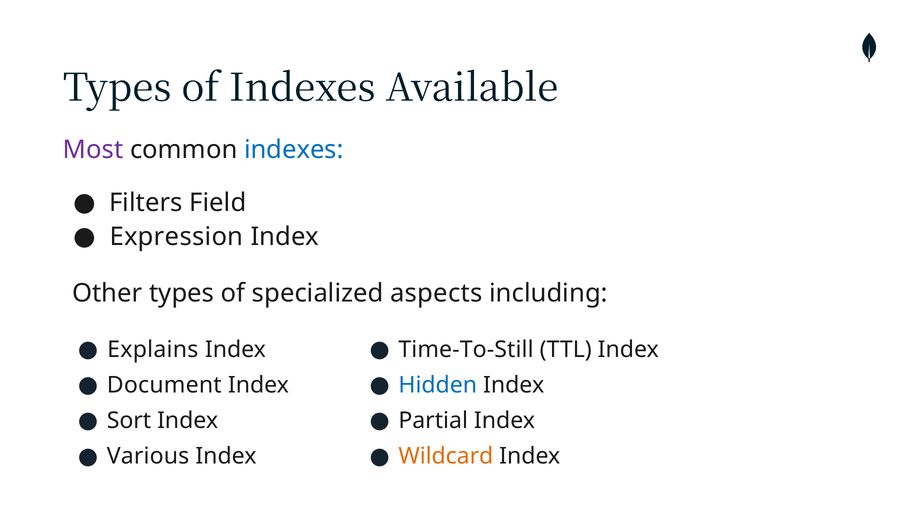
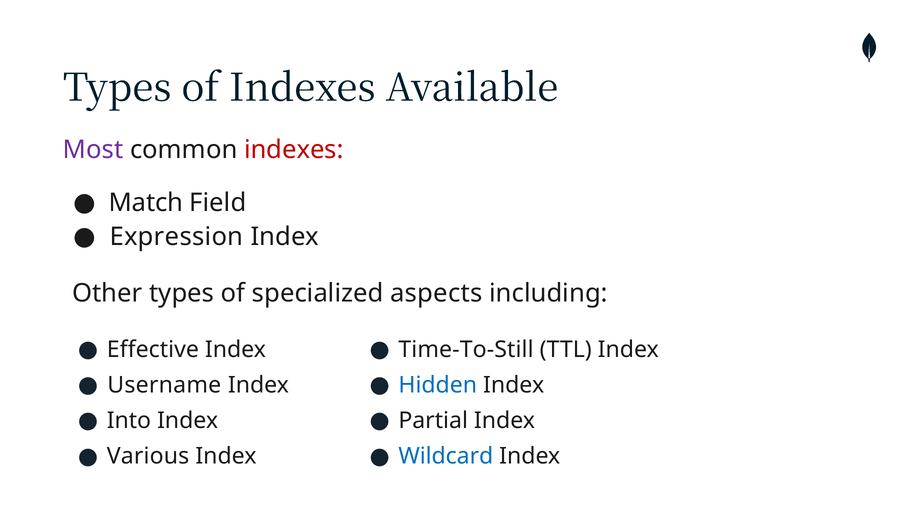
indexes colour: blue -> red (294, 150)
Filters: Filters -> Match (146, 203)
Explains: Explains -> Effective (153, 349)
Document: Document -> Username (164, 385)
Sort: Sort -> Into (129, 420)
Wildcard colour: orange -> blue (446, 456)
